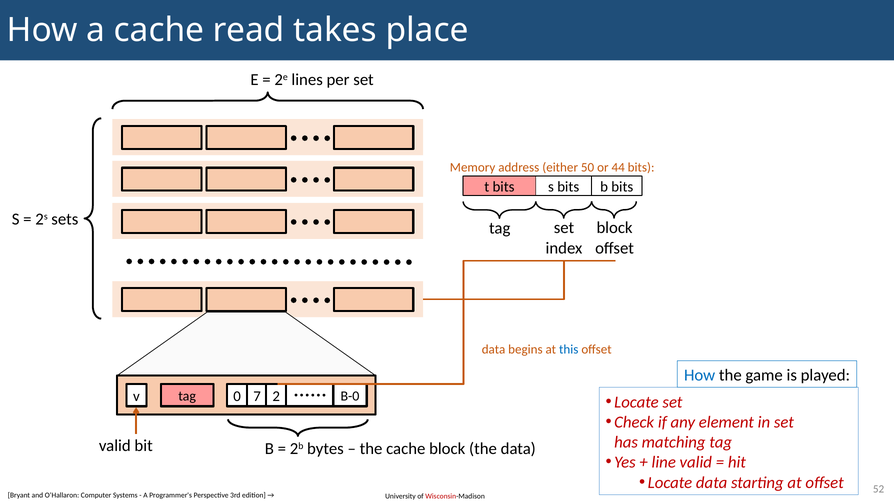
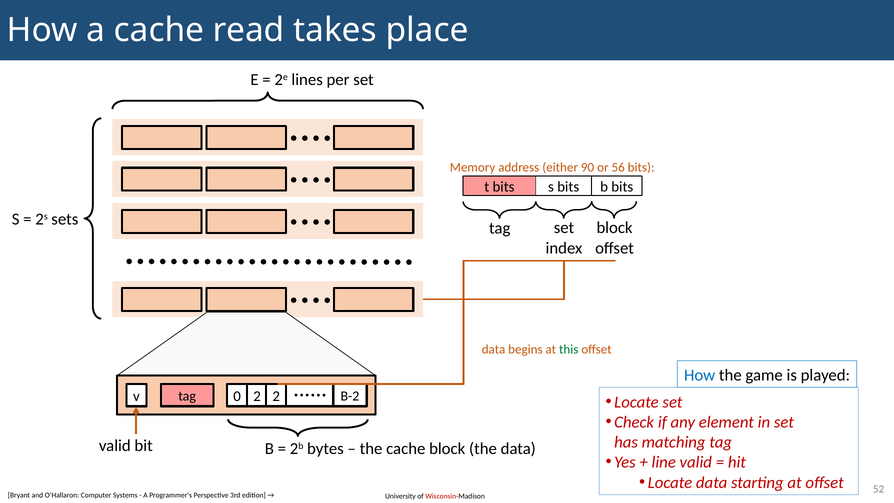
50: 50 -> 90 (588, 168)
44: 44 -> 56 (618, 168)
this colour: blue -> green (569, 349)
0 7: 7 -> 2 (257, 396)
B-0: B-0 -> B-2 (350, 396)
